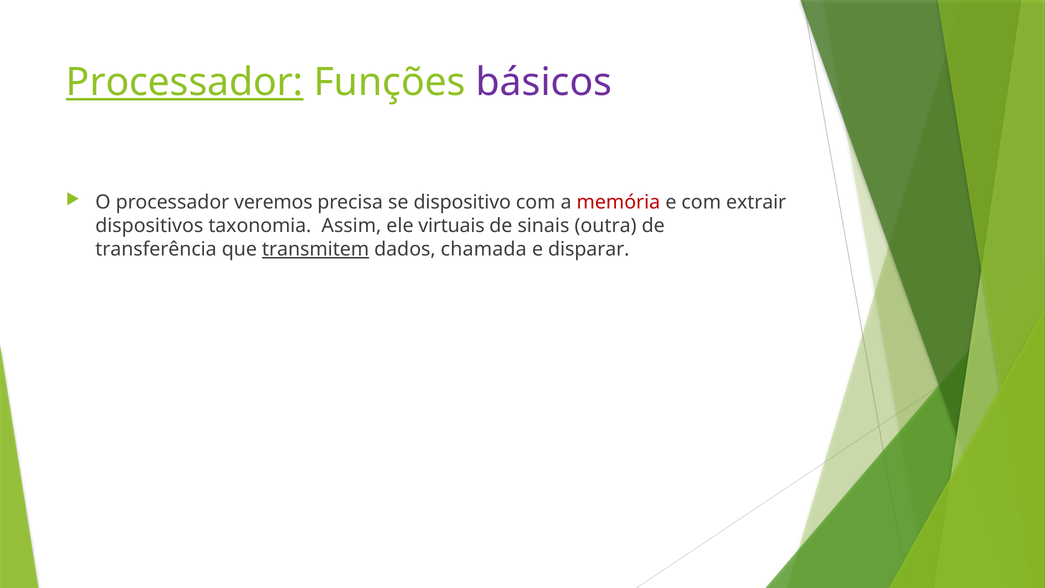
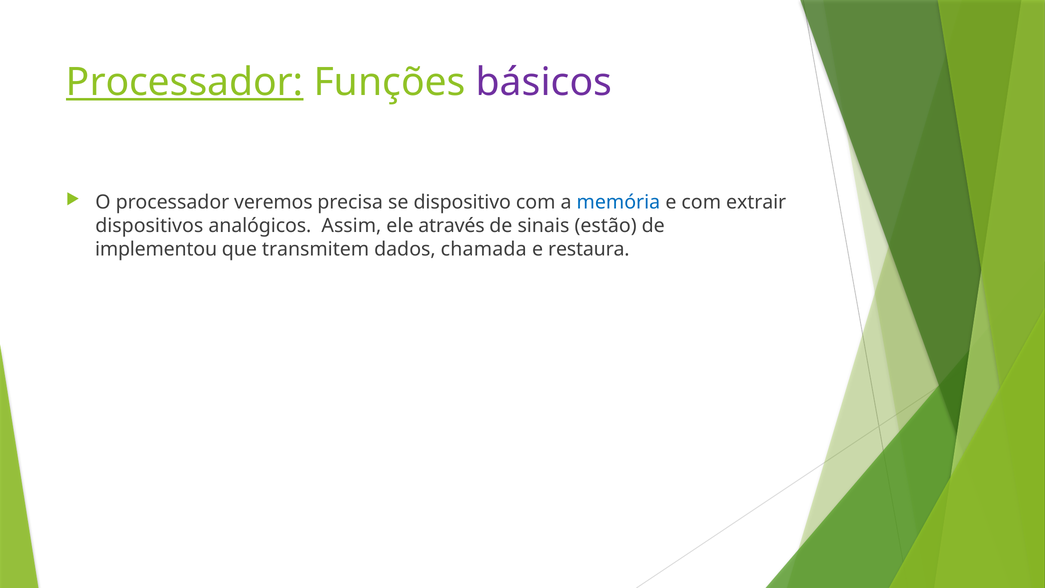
memória colour: red -> blue (618, 202)
taxonomia: taxonomia -> analógicos (260, 226)
virtuais: virtuais -> através (451, 226)
outra: outra -> estão (606, 226)
transferência: transferência -> implementou (156, 249)
transmitem underline: present -> none (316, 249)
disparar: disparar -> restaura (589, 249)
